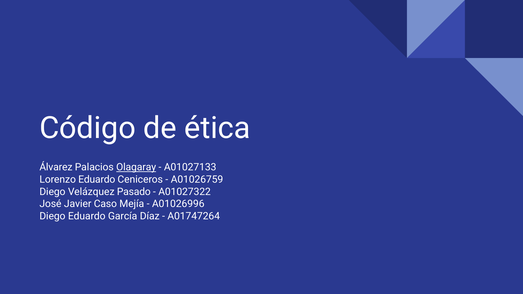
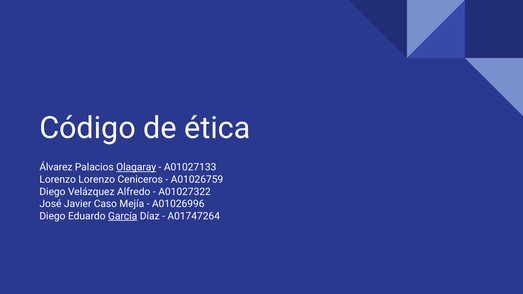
Lorenzo Eduardo: Eduardo -> Lorenzo (97, 180)
Pasado: Pasado -> Alfredo (134, 192)
García underline: none -> present (123, 216)
